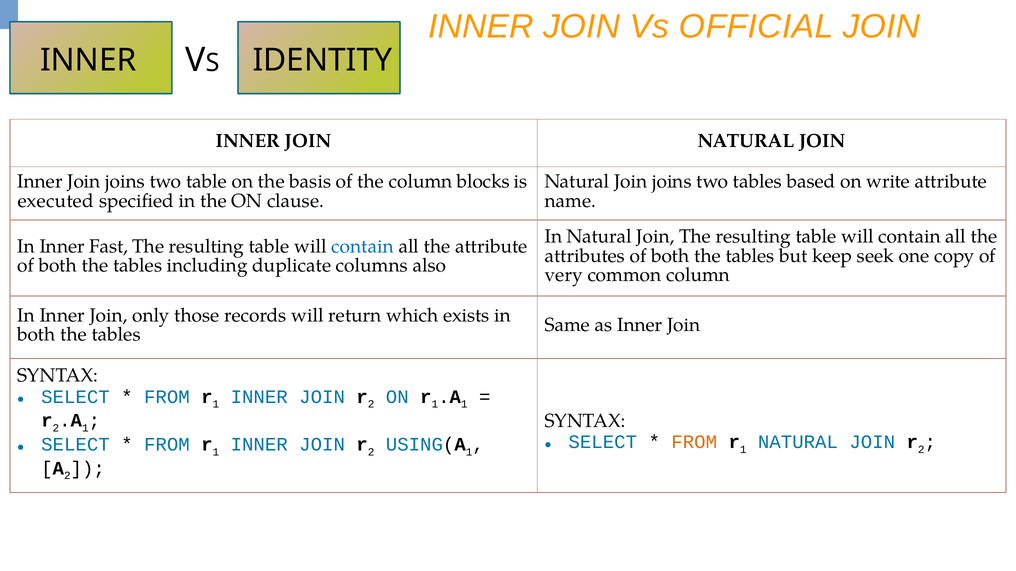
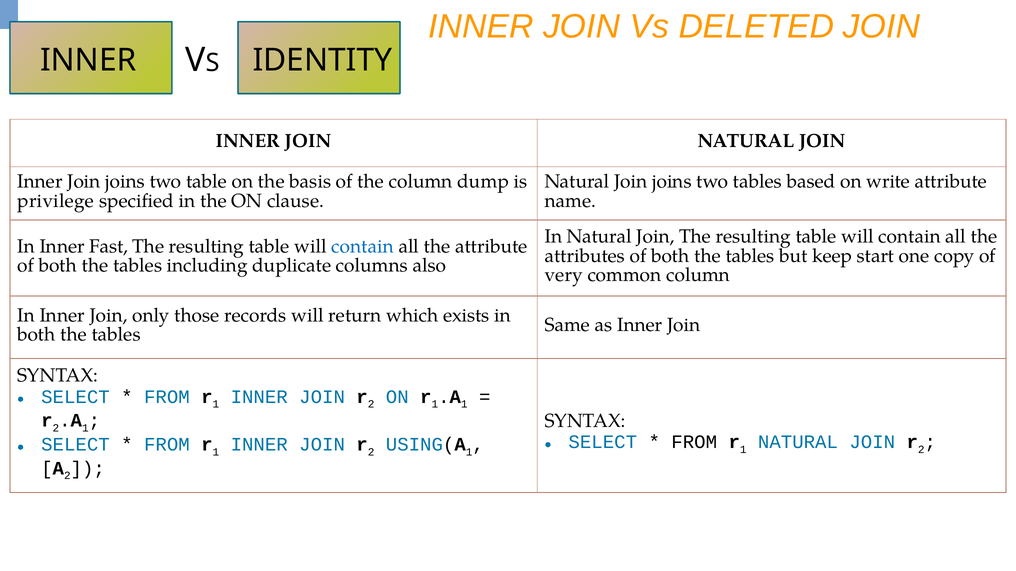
OFFICIAL: OFFICIAL -> DELETED (756, 26)
blocks: blocks -> dump (483, 182)
executed: executed -> privilege (56, 201)
seek: seek -> start (876, 256)
FROM colour: orange -> black (694, 443)
